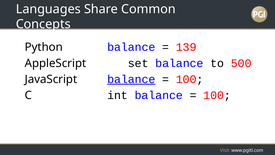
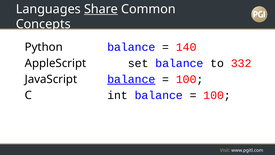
Share underline: none -> present (101, 9)
139: 139 -> 140 (186, 47)
500: 500 -> 332 (241, 63)
